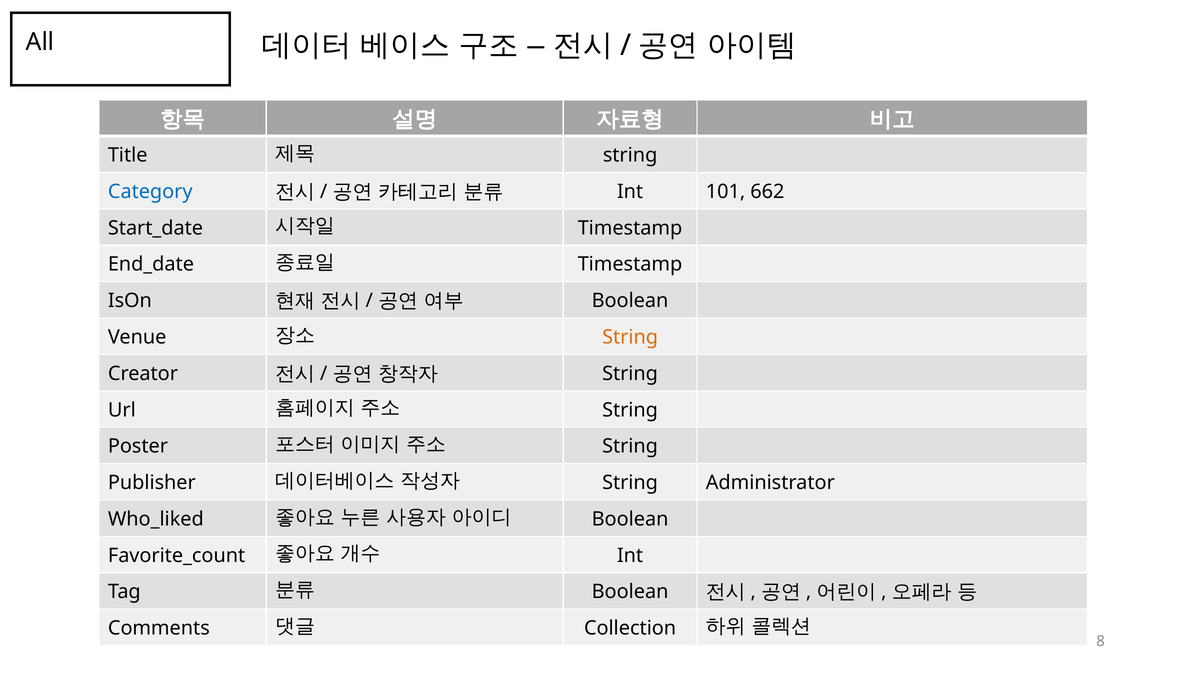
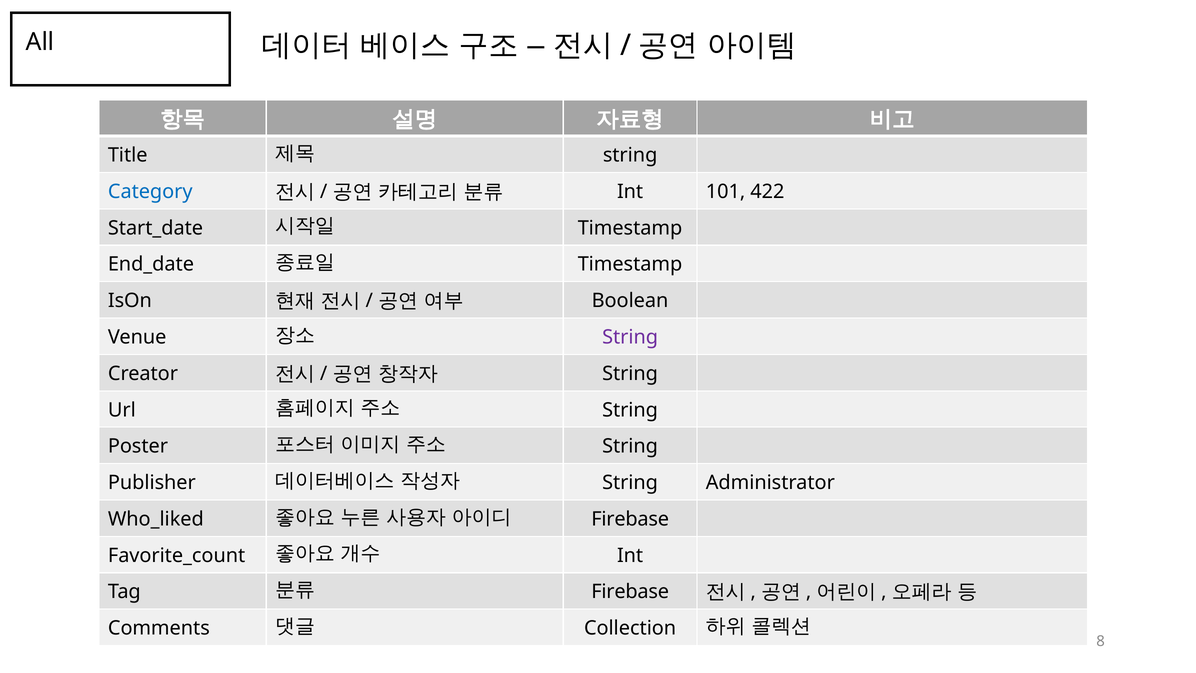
662: 662 -> 422 (767, 192)
String colour: orange -> purple (630, 337)
Boolean: Boolean -> Firebase (630, 519)
Boolean: Boolean -> Firebase (630, 592)
